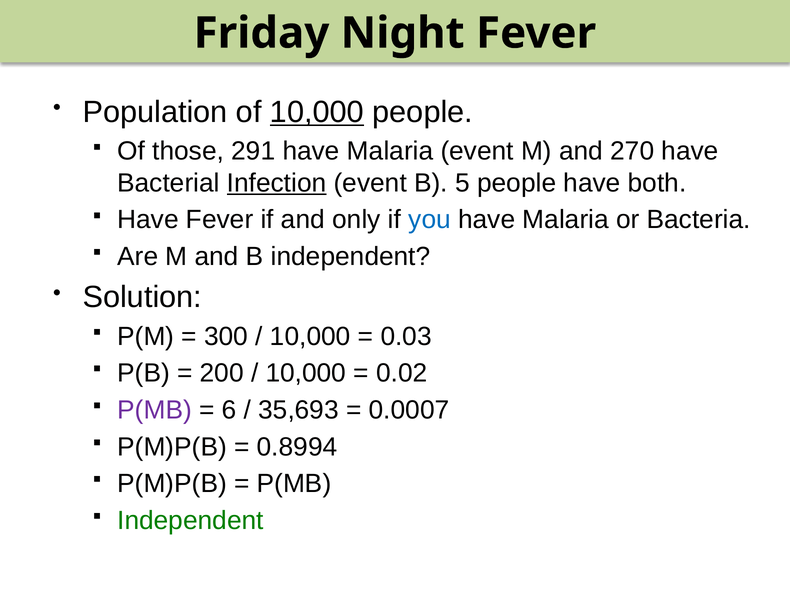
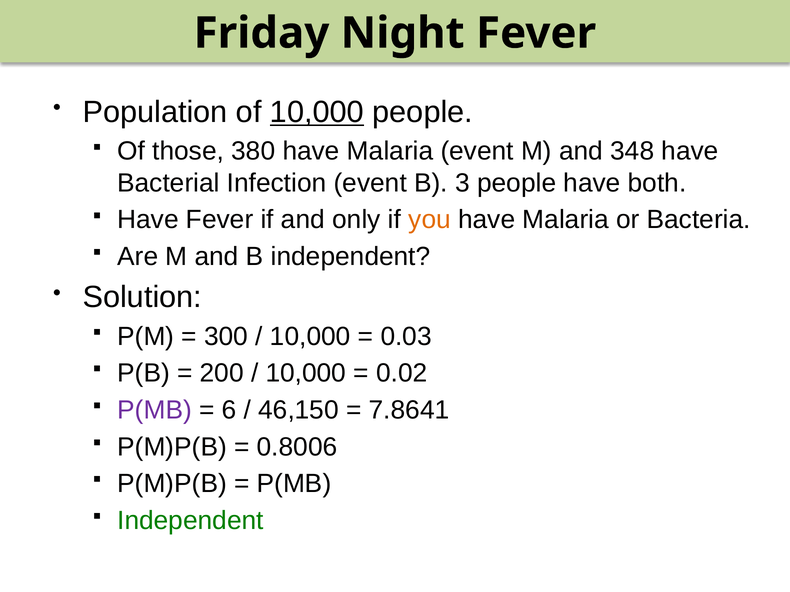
291: 291 -> 380 (253, 151)
270: 270 -> 348 (632, 151)
Infection underline: present -> none (277, 183)
5: 5 -> 3 (462, 183)
you colour: blue -> orange (430, 220)
35,693: 35,693 -> 46,150 (299, 410)
0.0007: 0.0007 -> 7.8641 (409, 410)
0.8994: 0.8994 -> 0.8006 (297, 447)
